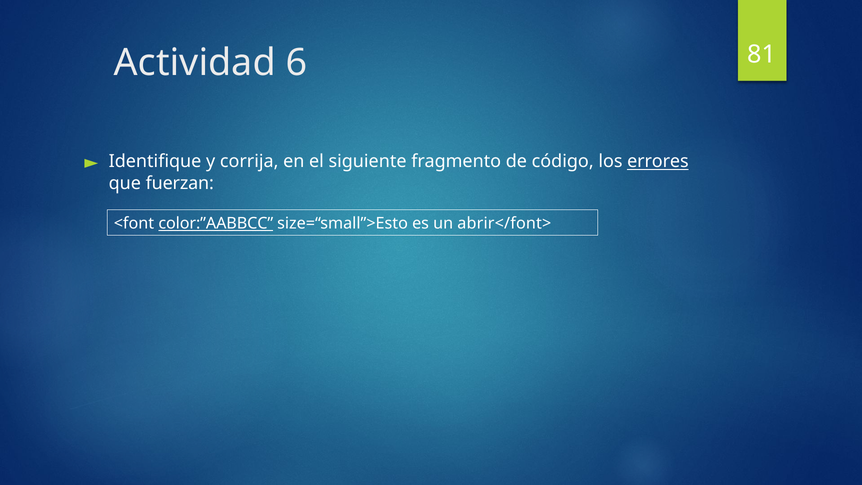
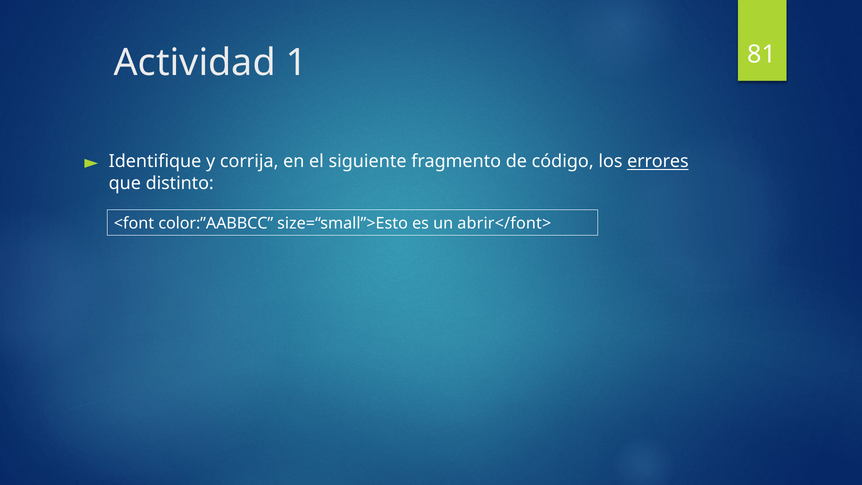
6: 6 -> 1 (296, 63)
fuerzan: fuerzan -> distinto (180, 183)
color:”AABBCC underline: present -> none (216, 223)
